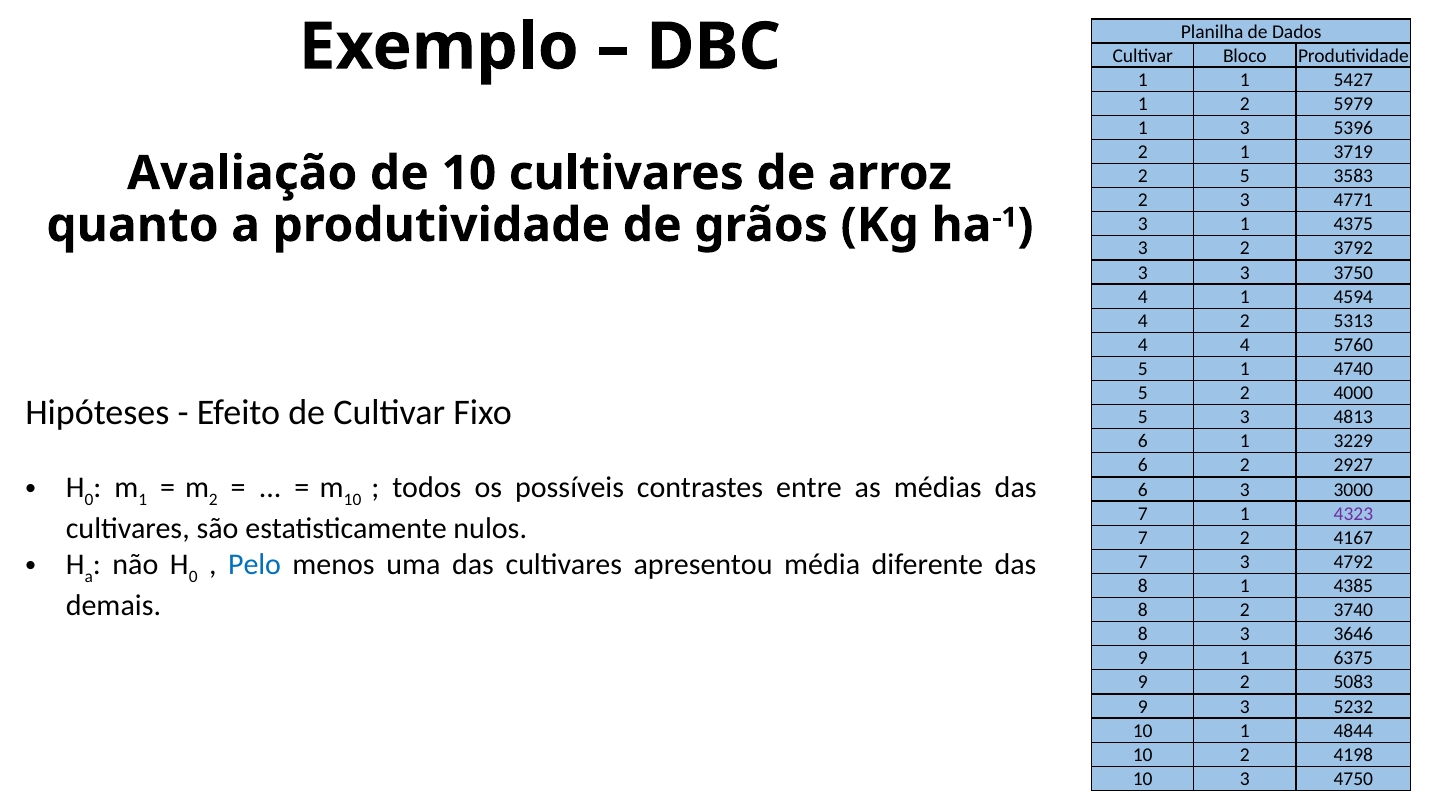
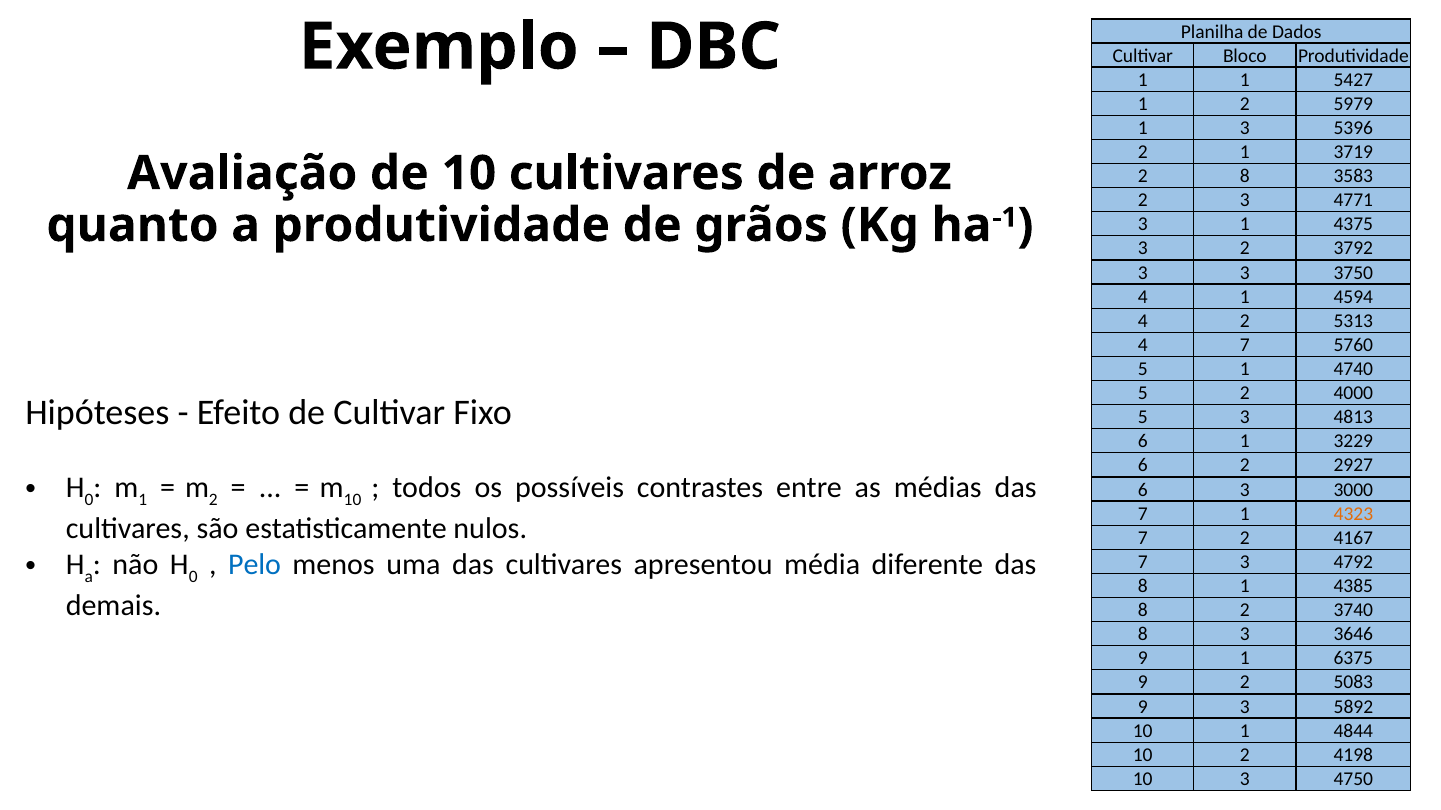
2 5: 5 -> 8 (1245, 176)
4 4: 4 -> 7 (1245, 345)
4323 colour: purple -> orange (1353, 514)
5232: 5232 -> 5892 (1353, 707)
